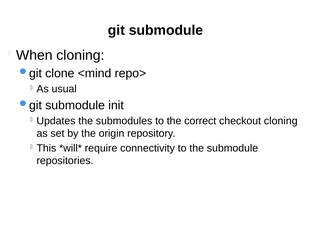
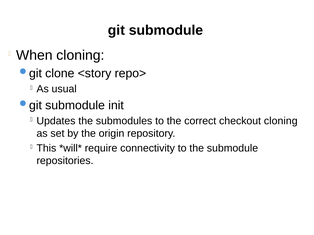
<mind: <mind -> <story (95, 74)
